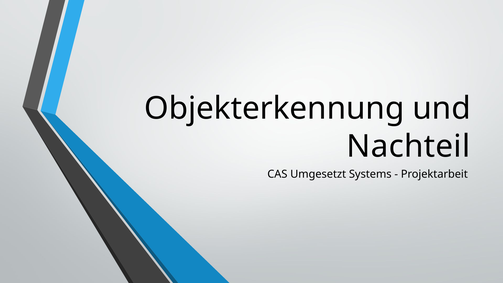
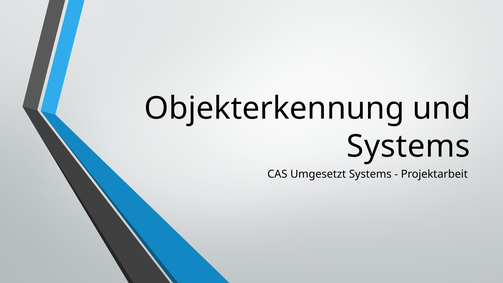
Nachteil: Nachteil -> Systems (408, 146)
